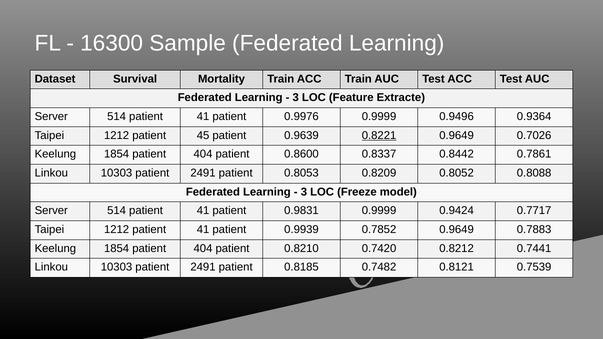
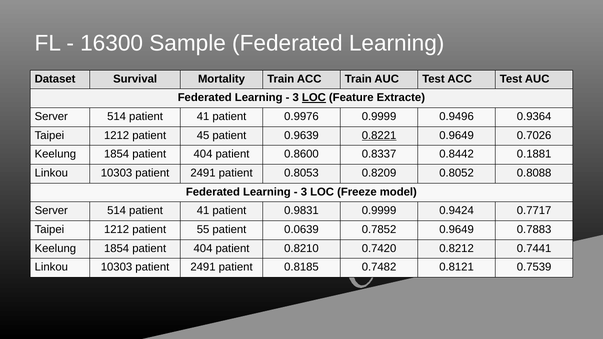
LOC underline: none -> present (314, 98)
0.7861: 0.7861 -> 0.1881 (534, 154)
1212 patient 41: 41 -> 55 (203, 230)
0.9939: 0.9939 -> 0.0639 (302, 230)
